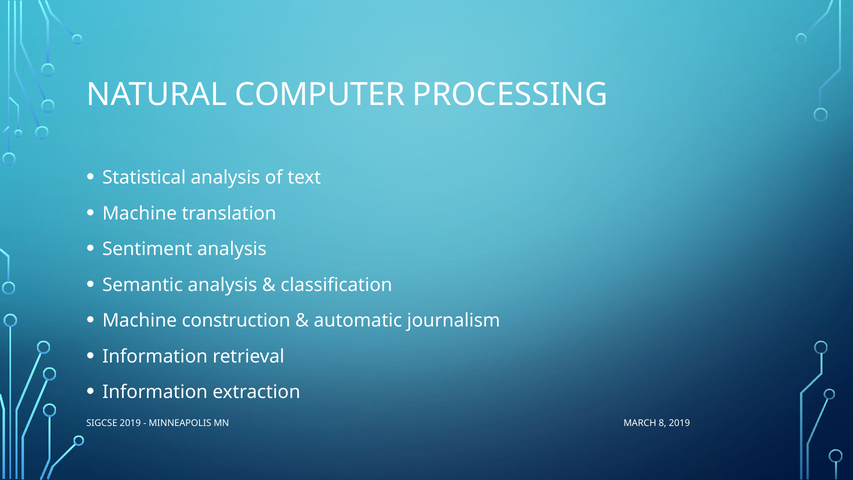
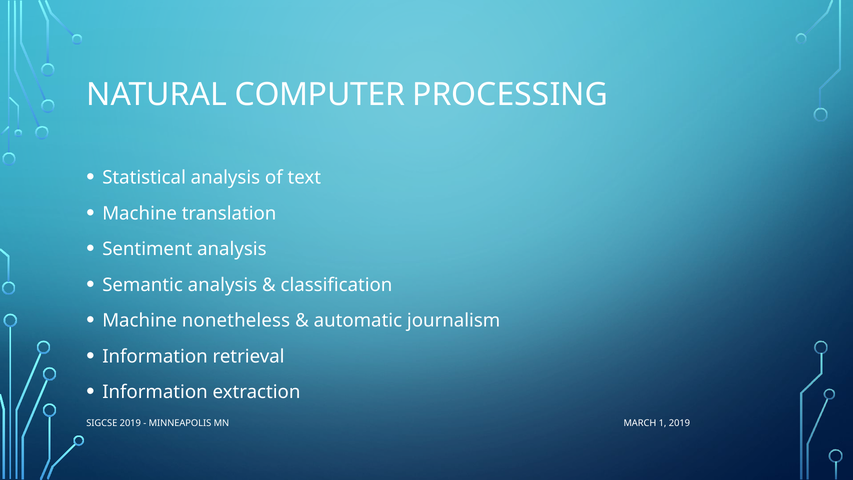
construction: construction -> nonetheless (236, 321)
8: 8 -> 1 (663, 423)
